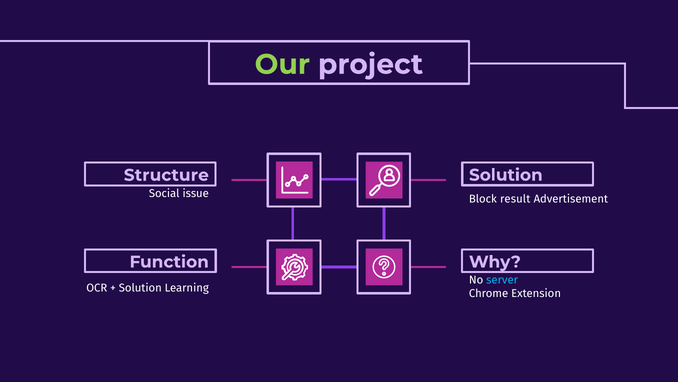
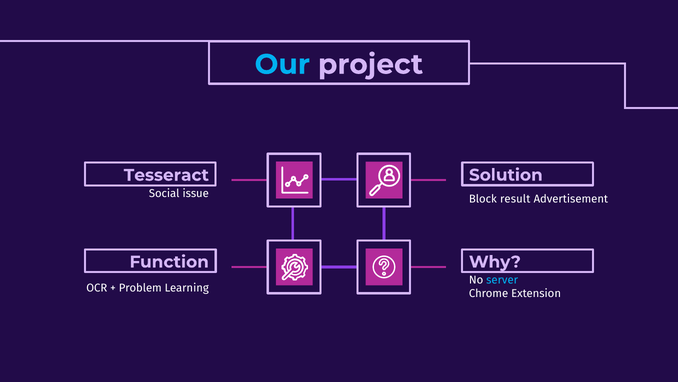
Our colour: light green -> light blue (282, 64)
Structure: Structure -> Tesseract (166, 175)
Solution: Solution -> Problem (140, 288)
